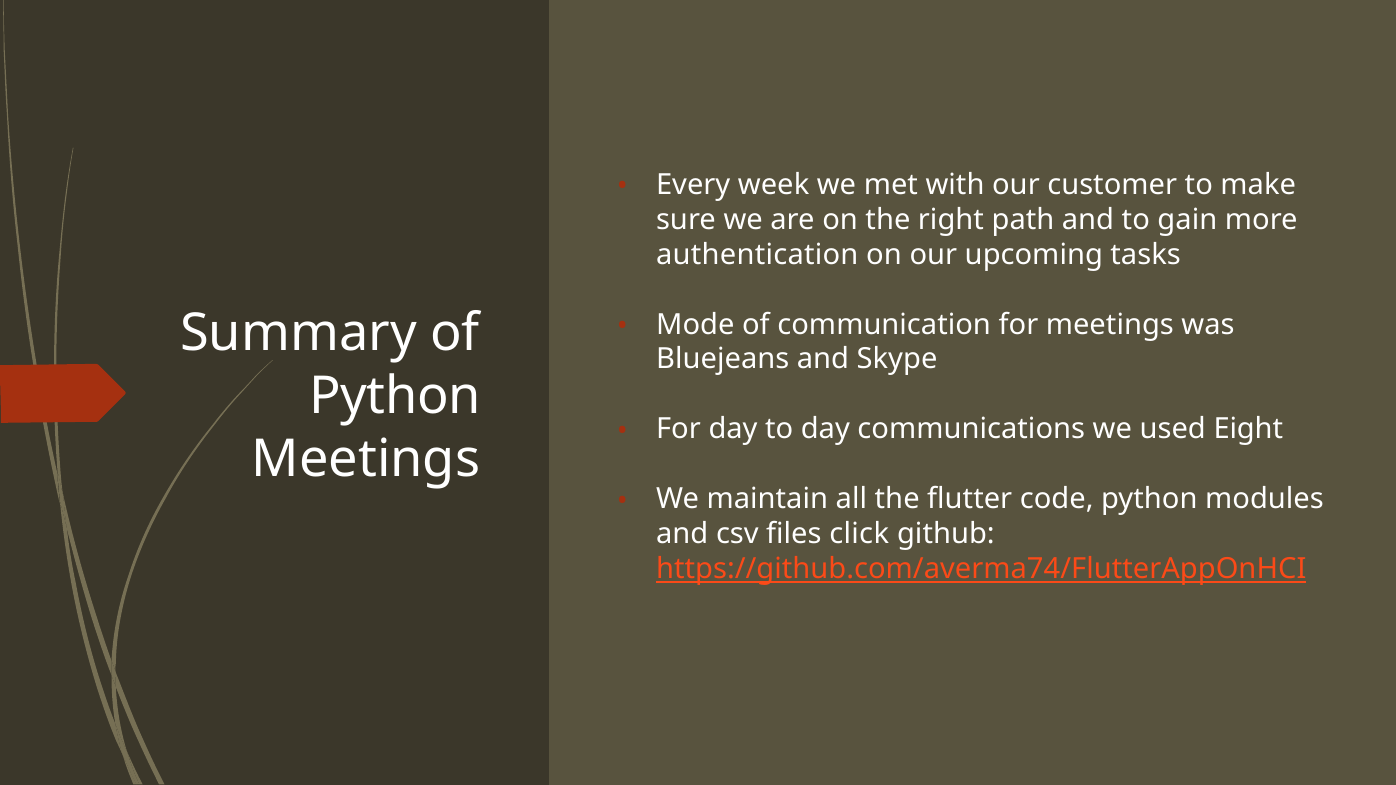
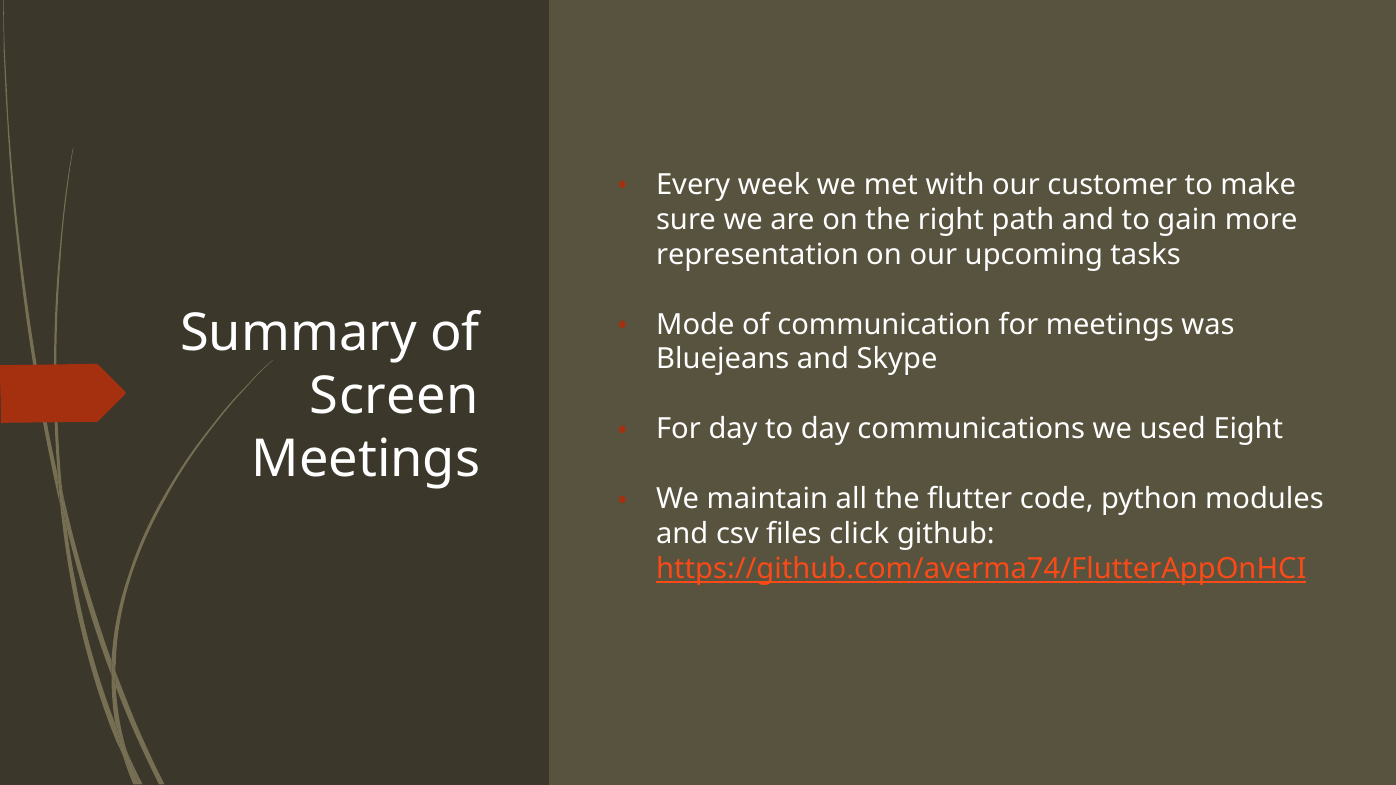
authentication: authentication -> representation (757, 255)
Python: Python -> Screen (395, 396)
